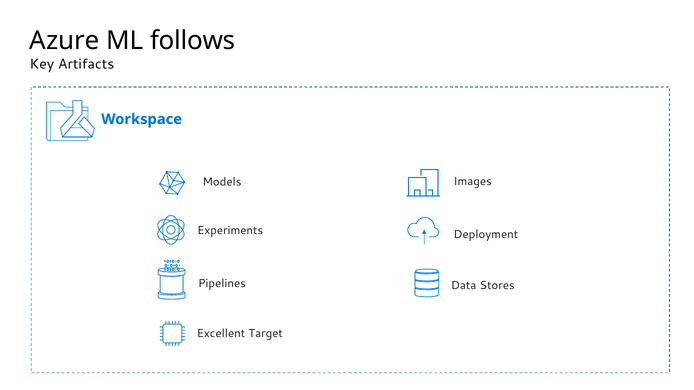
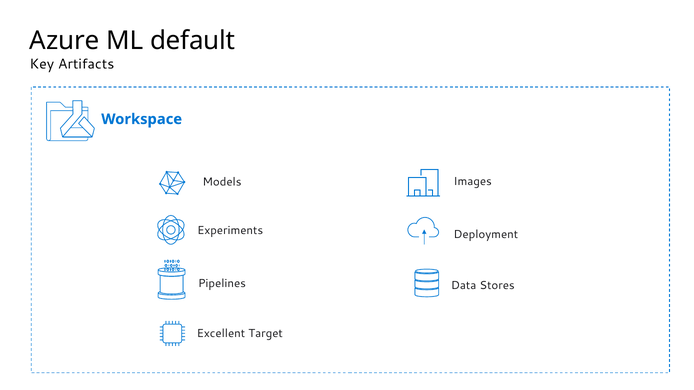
follows: follows -> default (193, 40)
